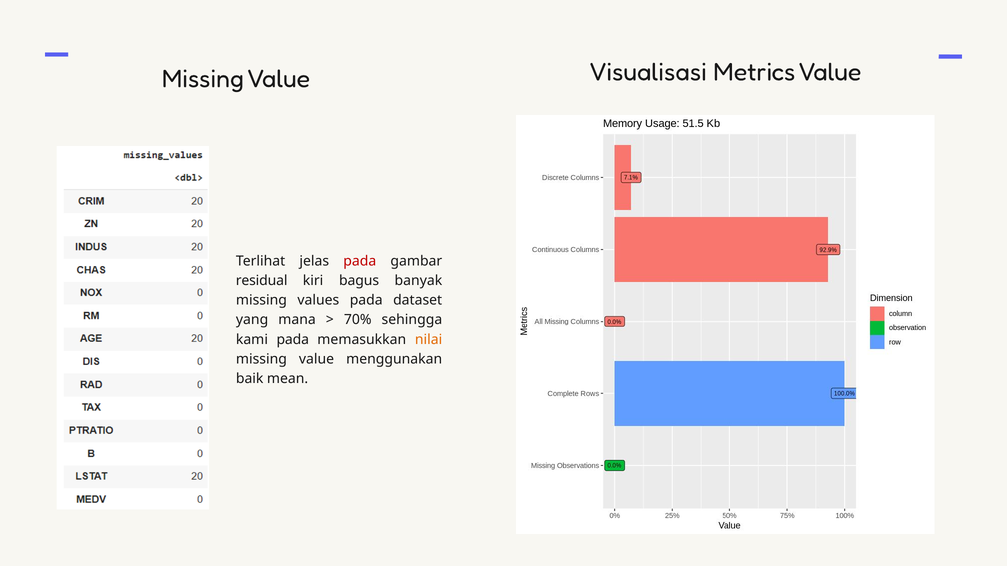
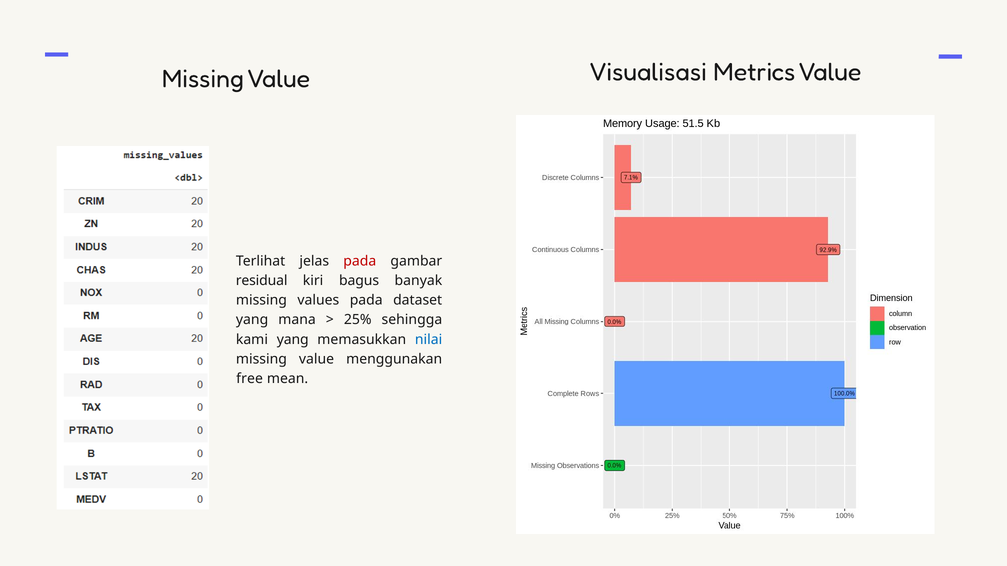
70%: 70% -> 25% (358, 320)
kami pada: pada -> yang (293, 340)
nilai colour: orange -> blue (429, 340)
baik: baik -> free (250, 379)
